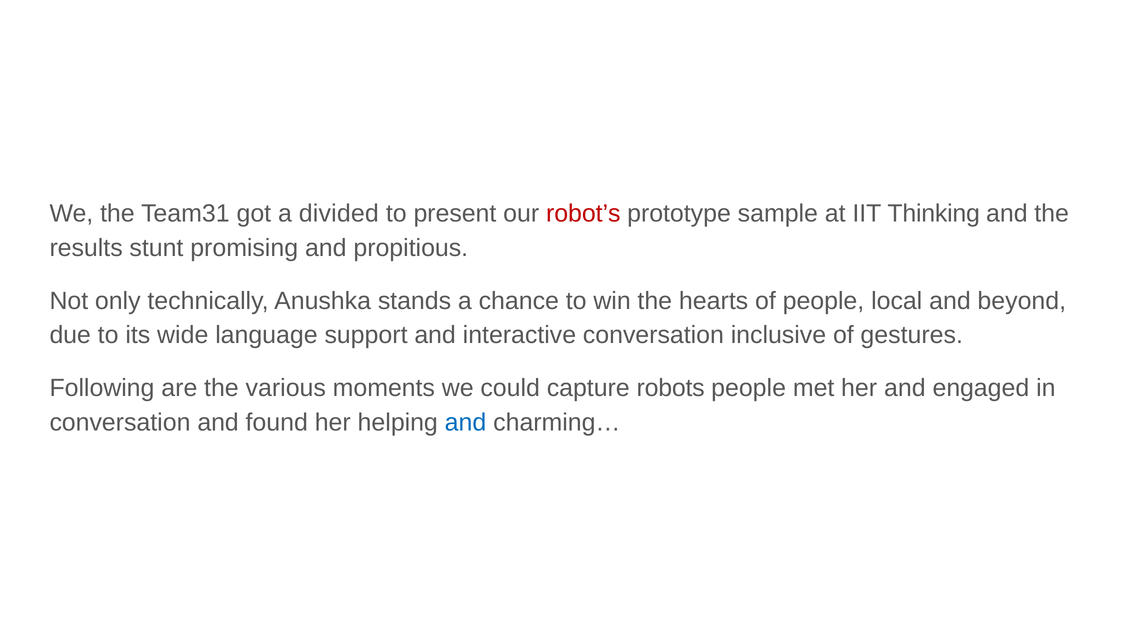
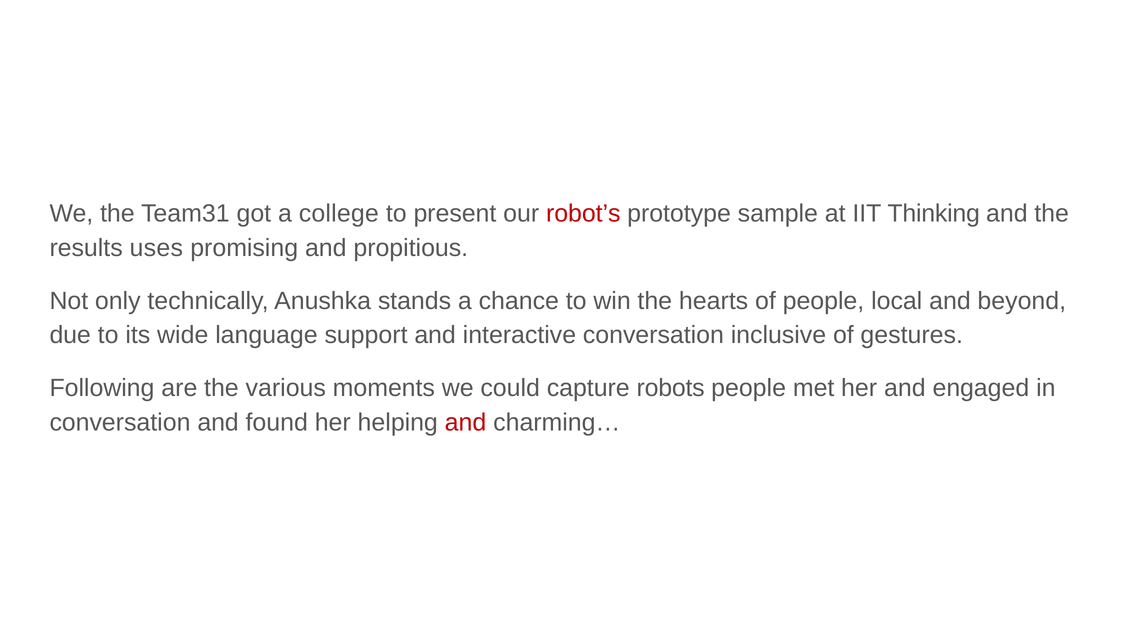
divided: divided -> college (339, 214)
stunt: stunt -> uses (156, 248)
and colour: blue -> red (466, 423)
